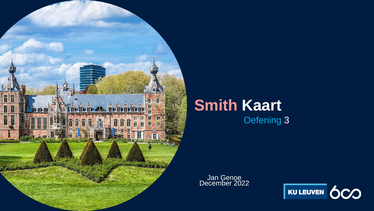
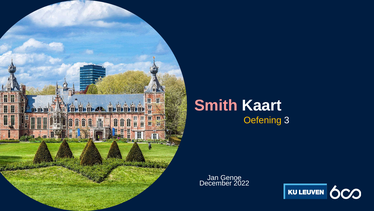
Oefening colour: light blue -> yellow (263, 120)
